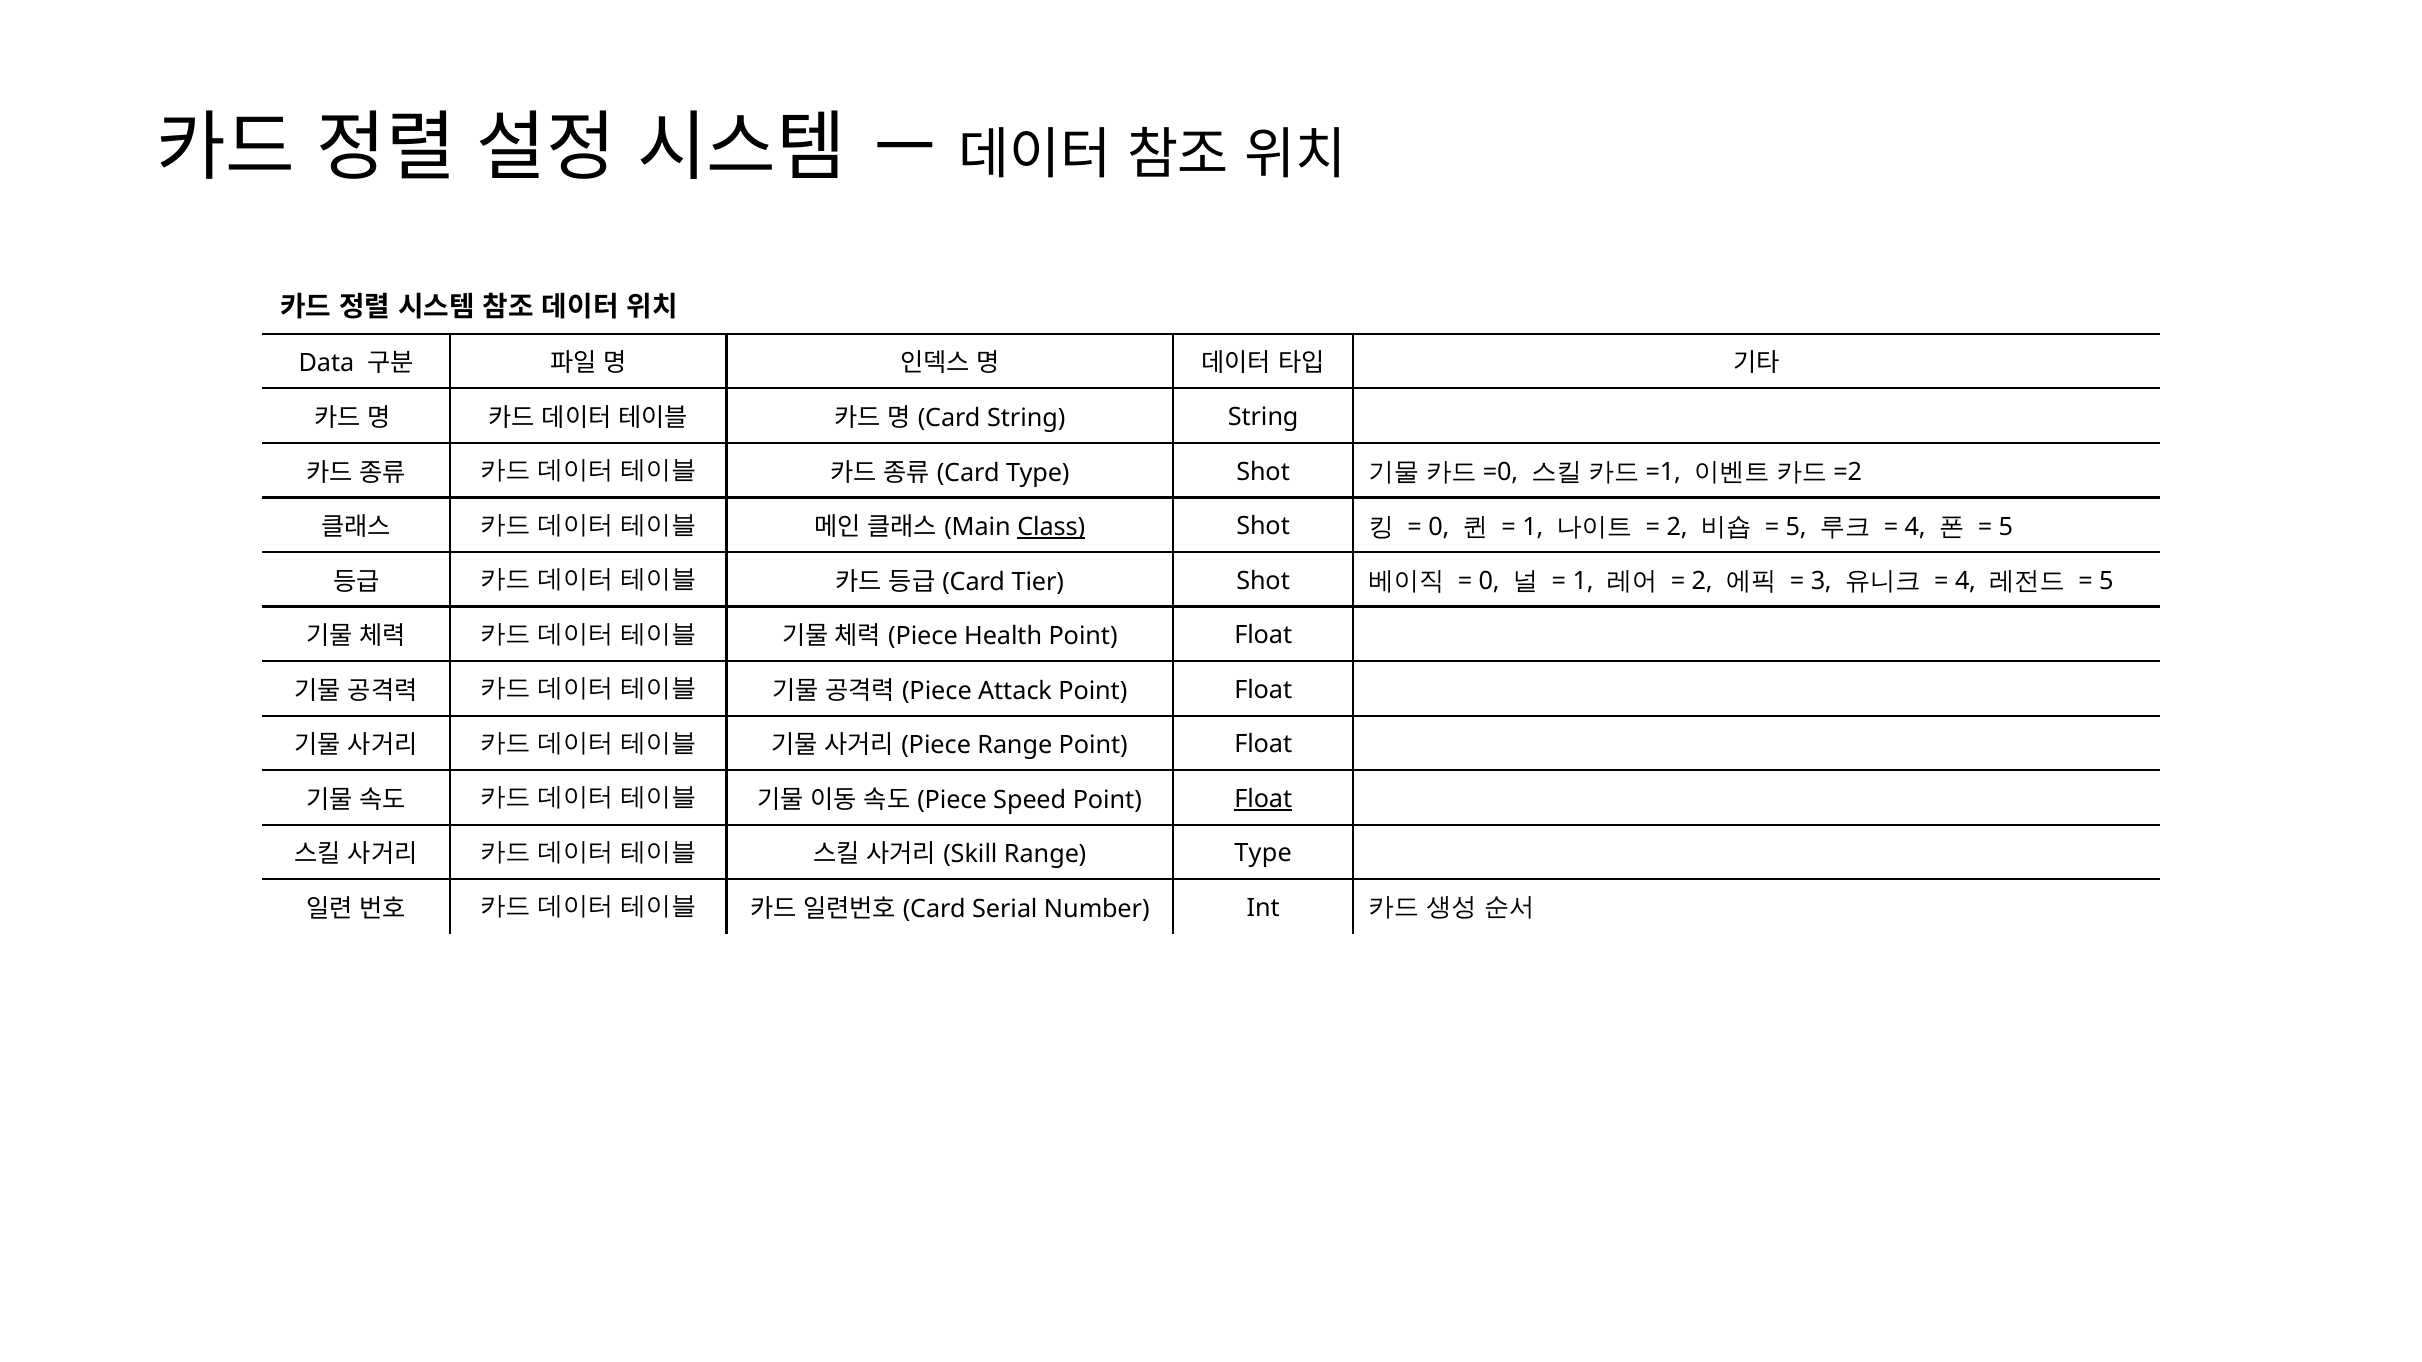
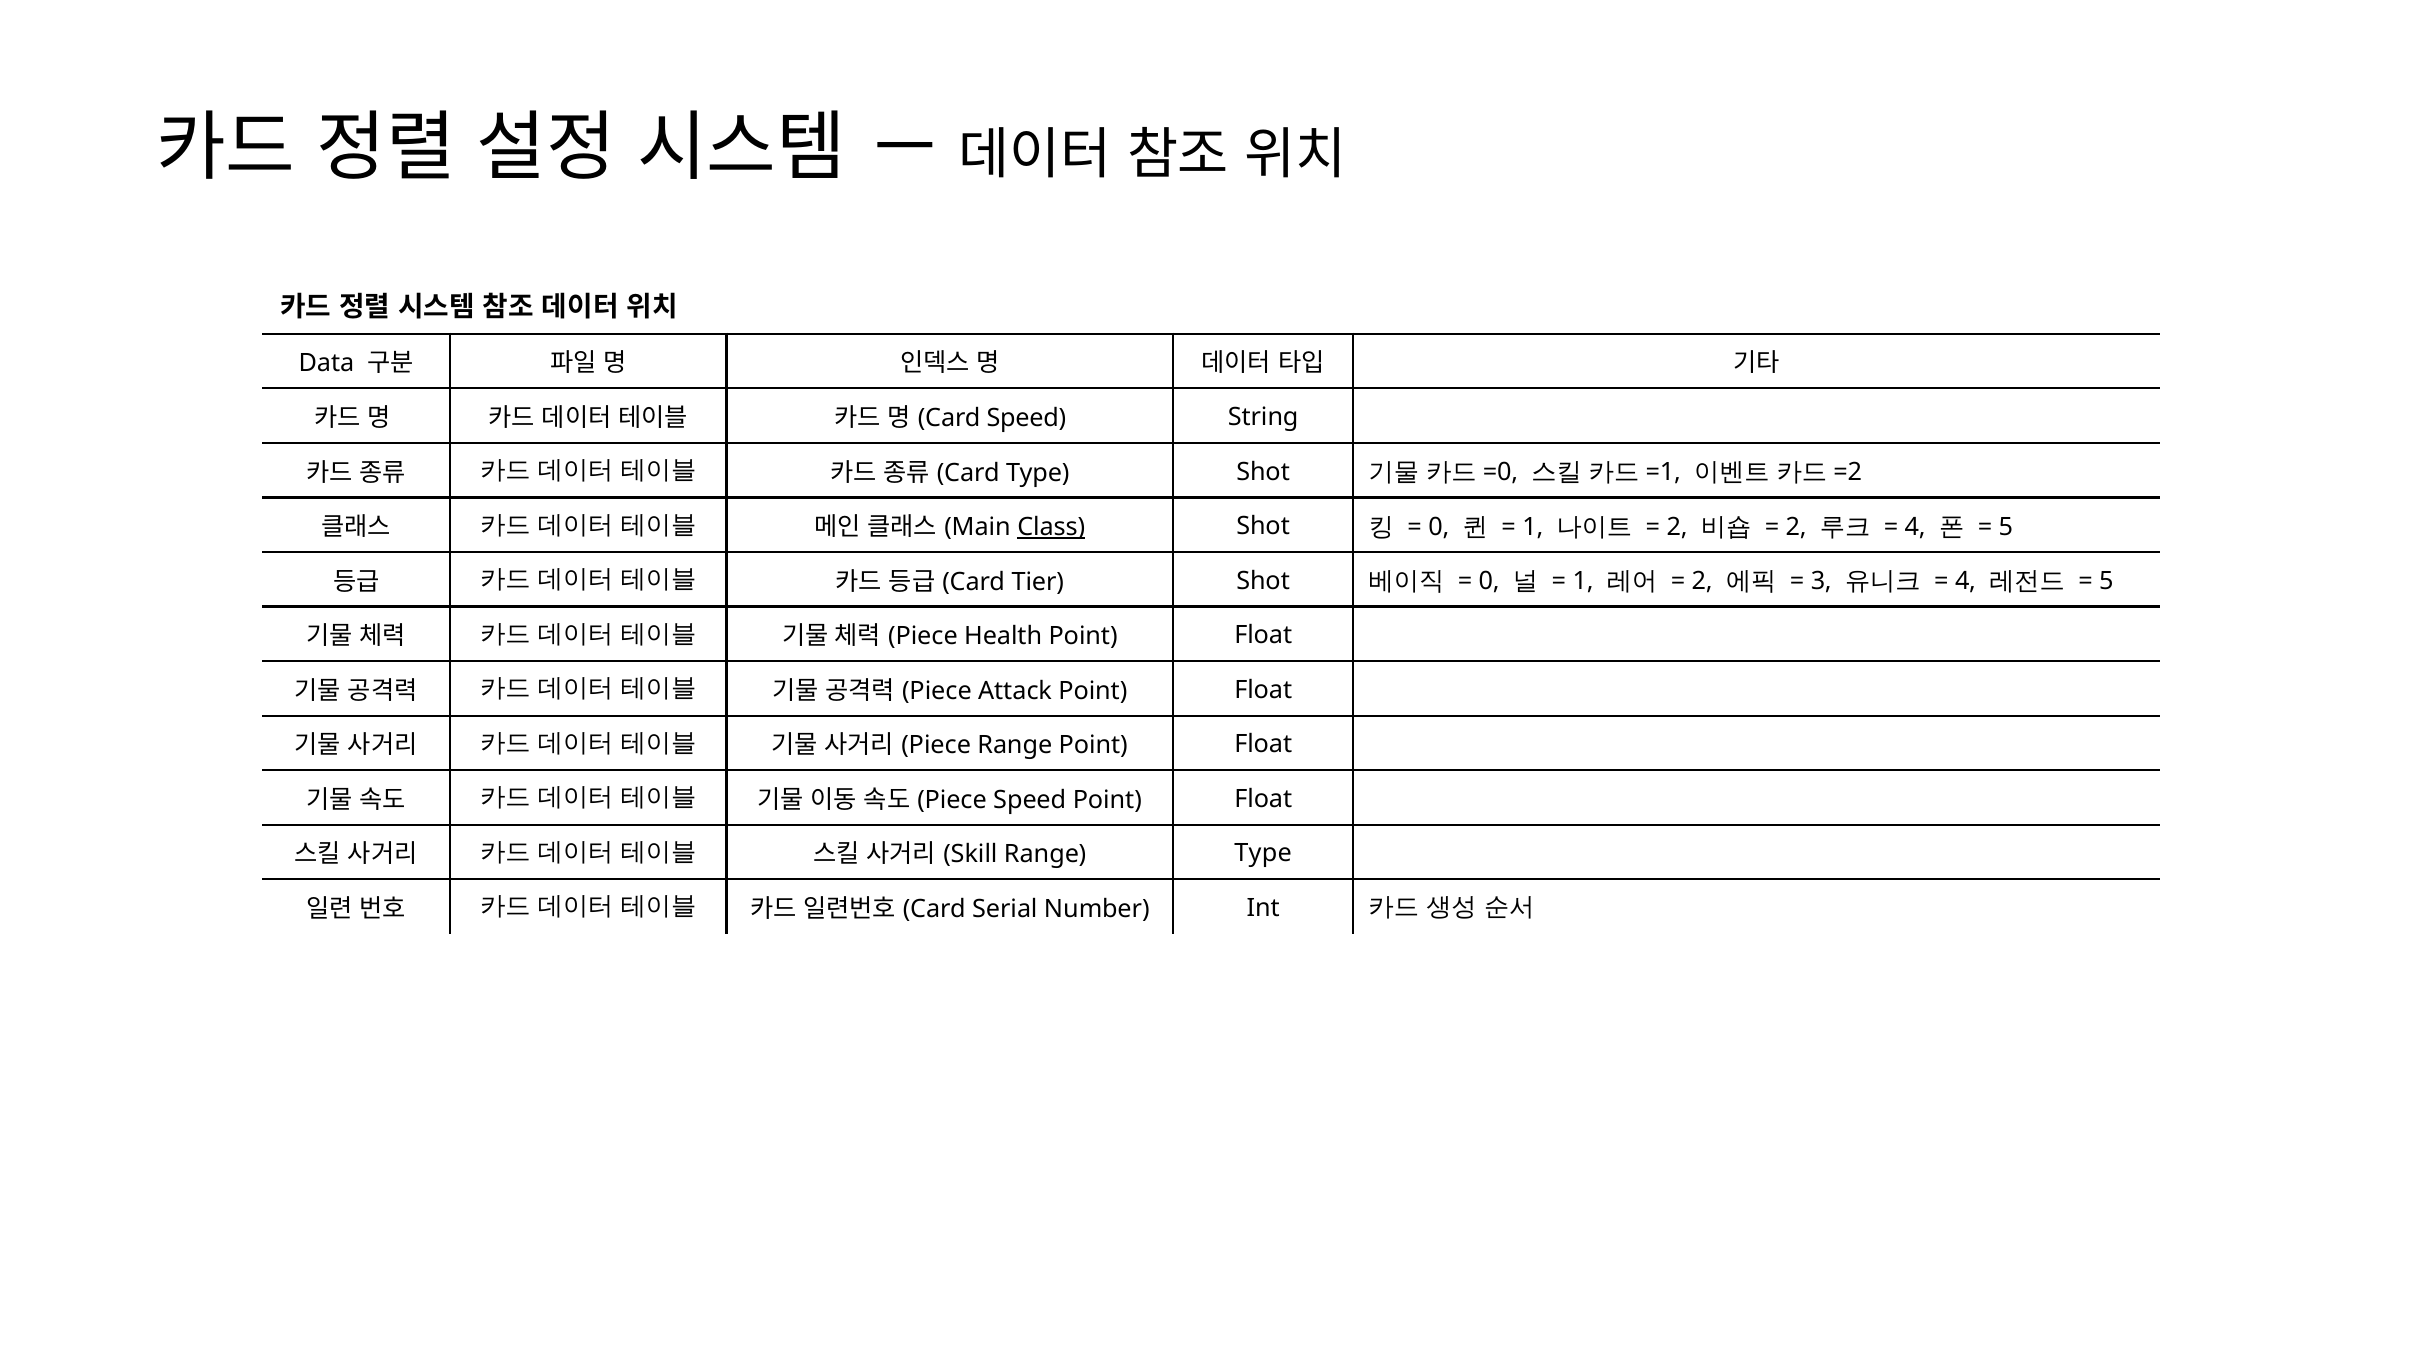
String: String -> Speed (1026, 418)
5: 5 -> 2 (1796, 527)
Float underline: present -> none (1263, 799)
